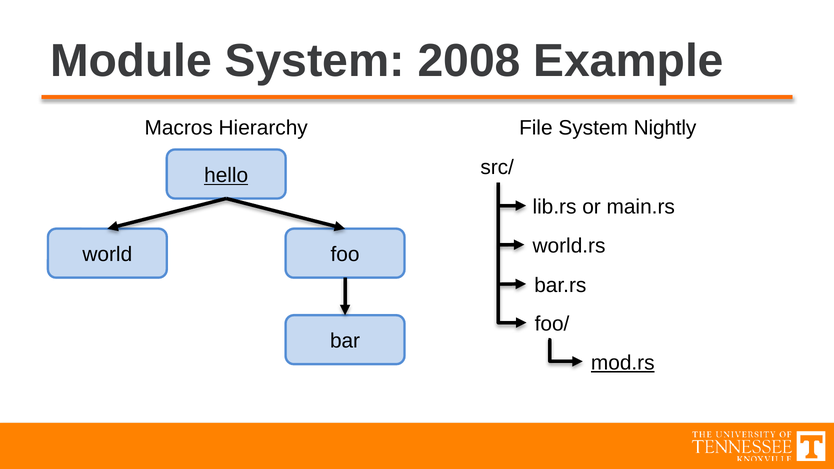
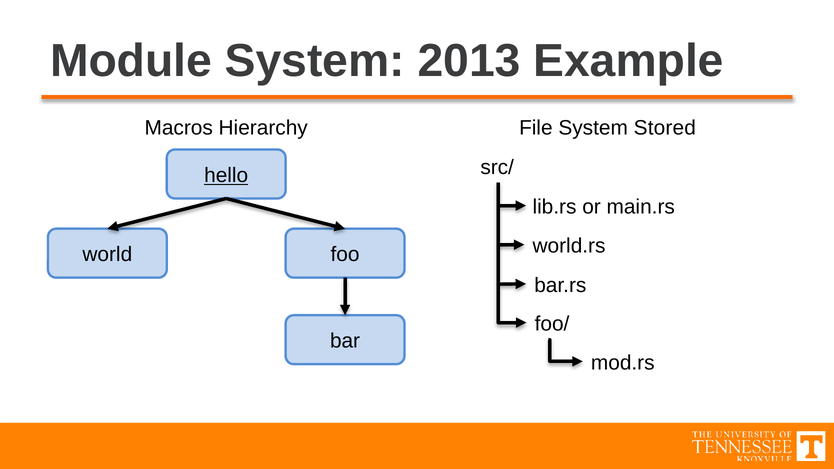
2008: 2008 -> 2013 (469, 61)
Nightly: Nightly -> Stored (665, 128)
mod.rs underline: present -> none (623, 363)
